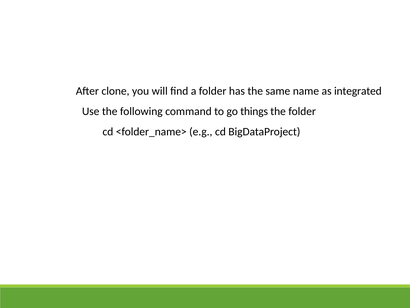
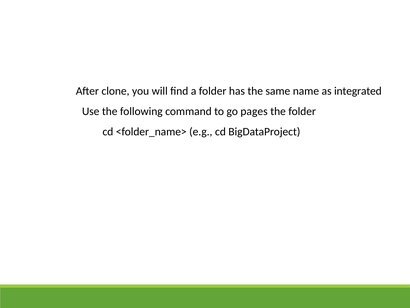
things: things -> pages (254, 111)
